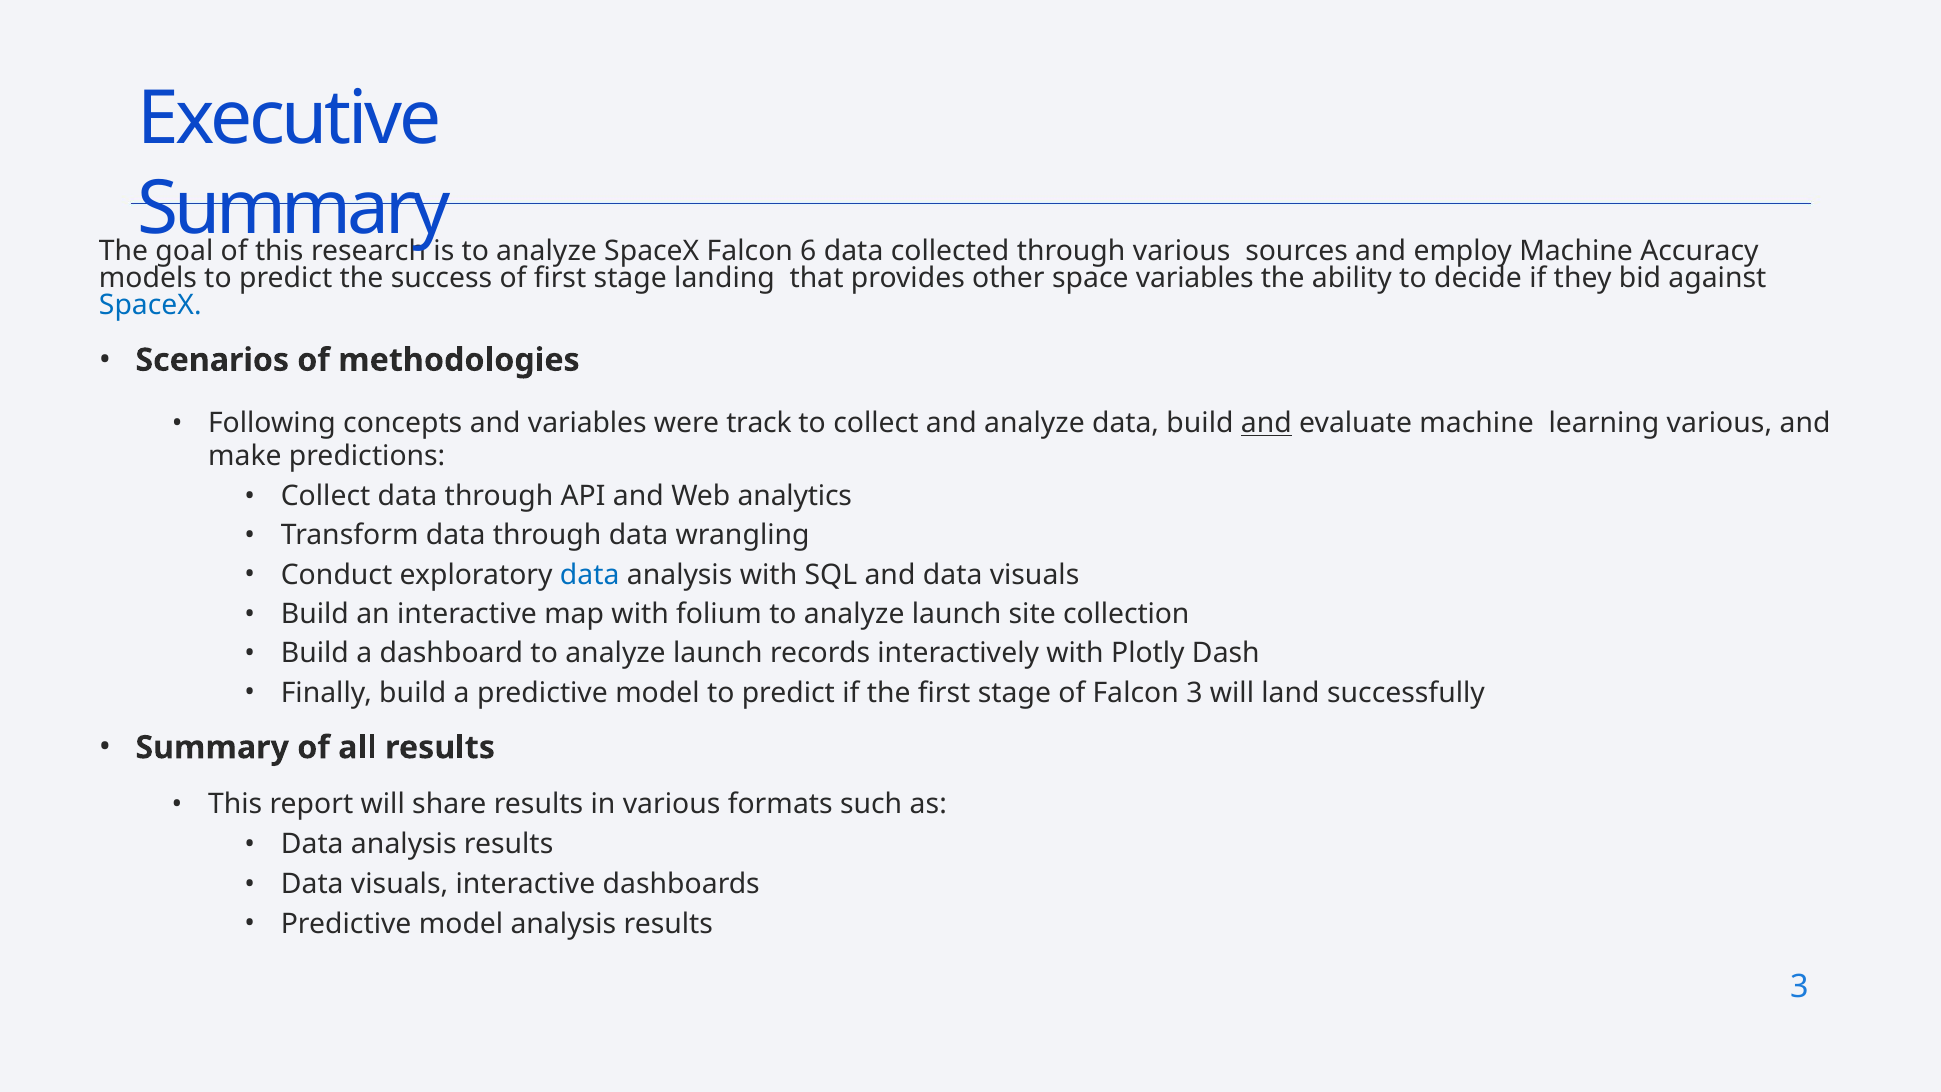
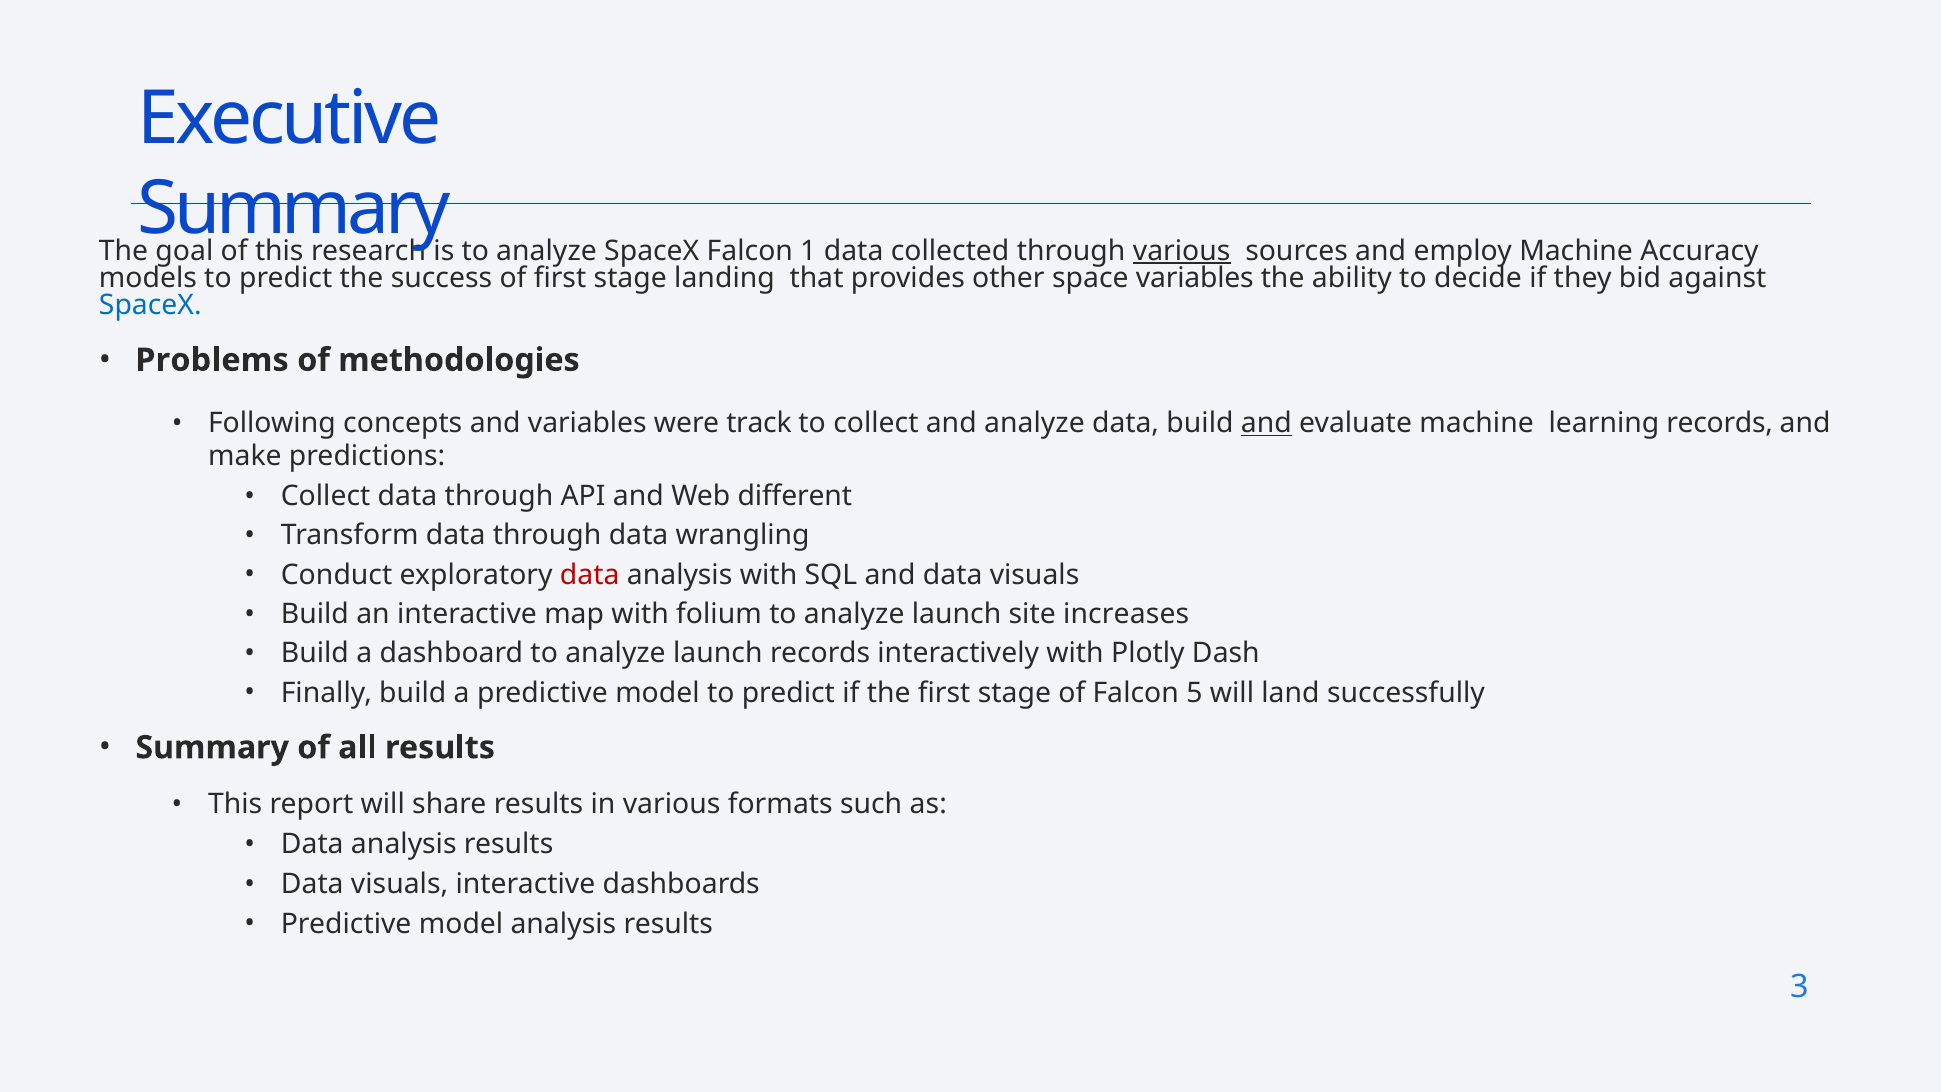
6: 6 -> 1 (808, 251)
various underline: none -> present (1182, 251)
Scenarios: Scenarios -> Problems (212, 360)
learning various: various -> records (1720, 423)
analytics: analytics -> different (795, 496)
data colour: blue -> red (590, 575)
collection: collection -> increases (1126, 614)
Falcon 3: 3 -> 5 (1194, 693)
